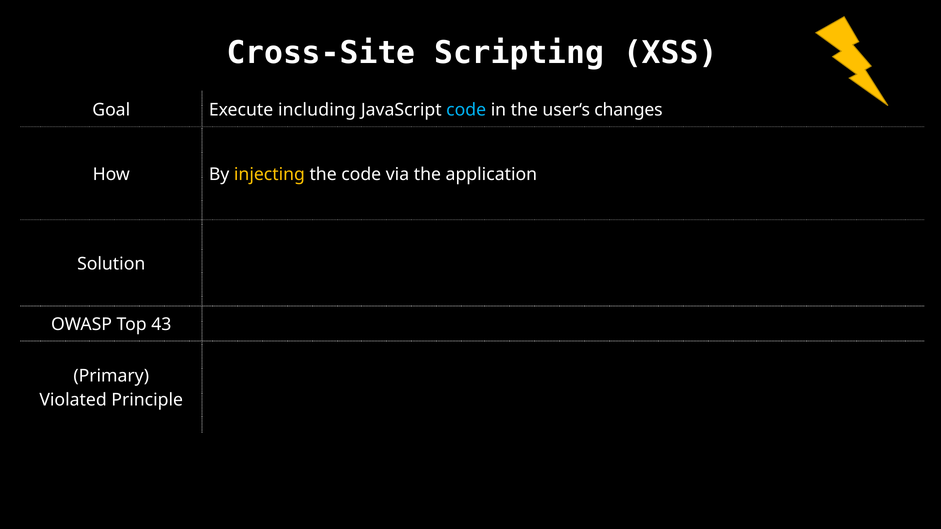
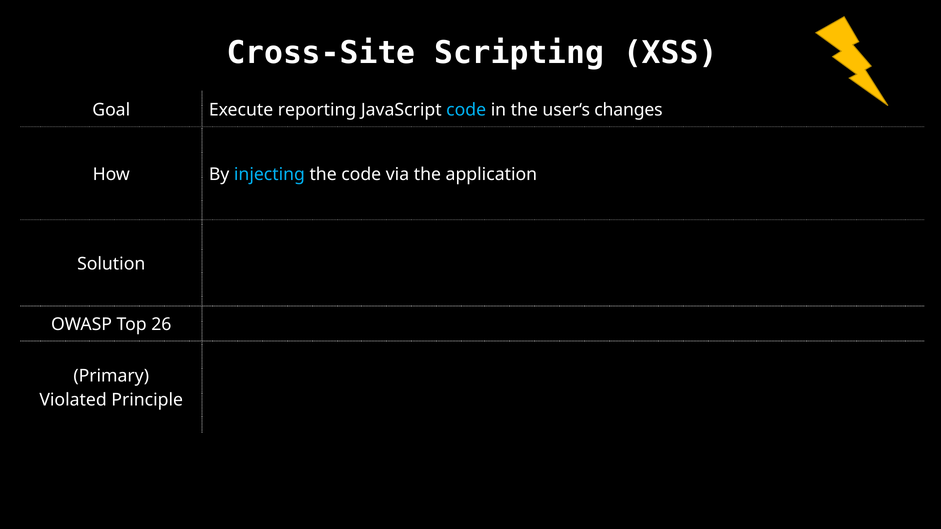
including: including -> reporting (317, 110)
injecting colour: yellow -> light blue (269, 174)
43: 43 -> 26 (161, 325)
